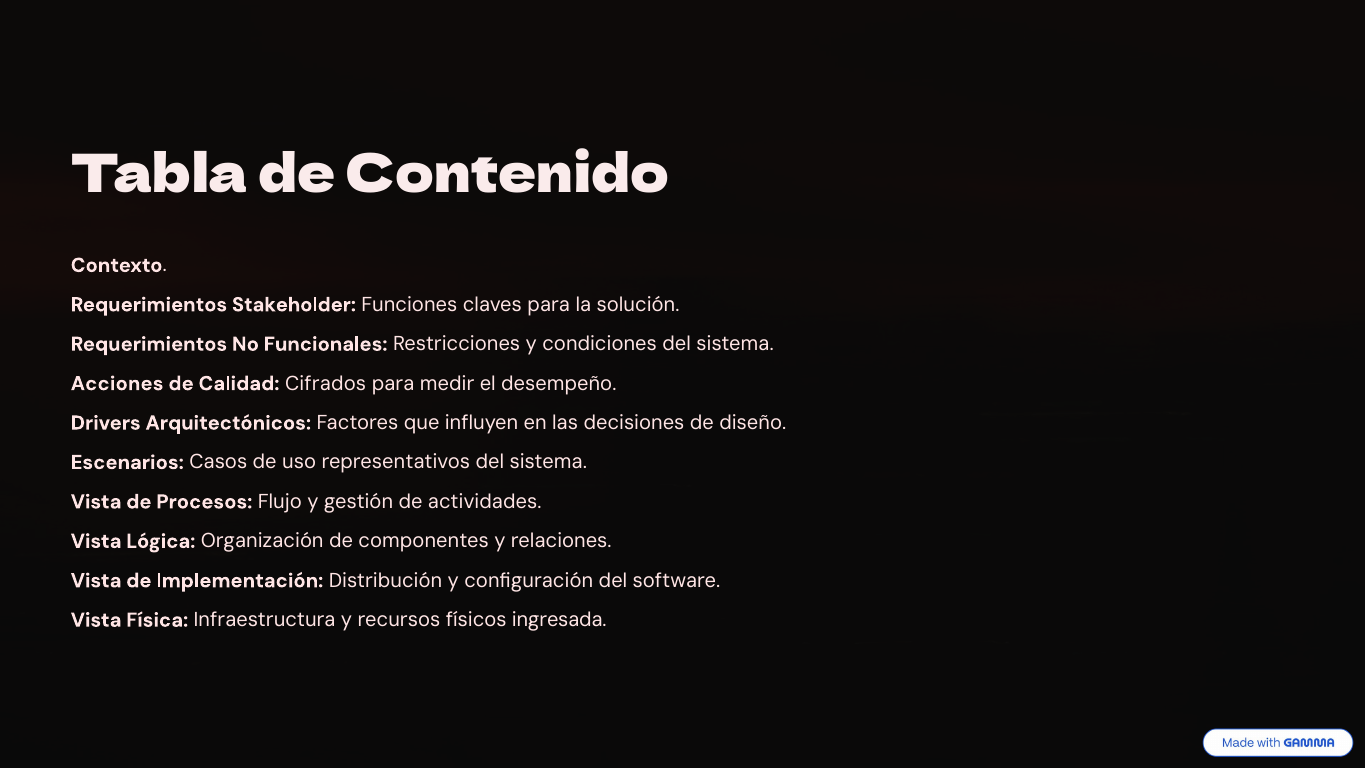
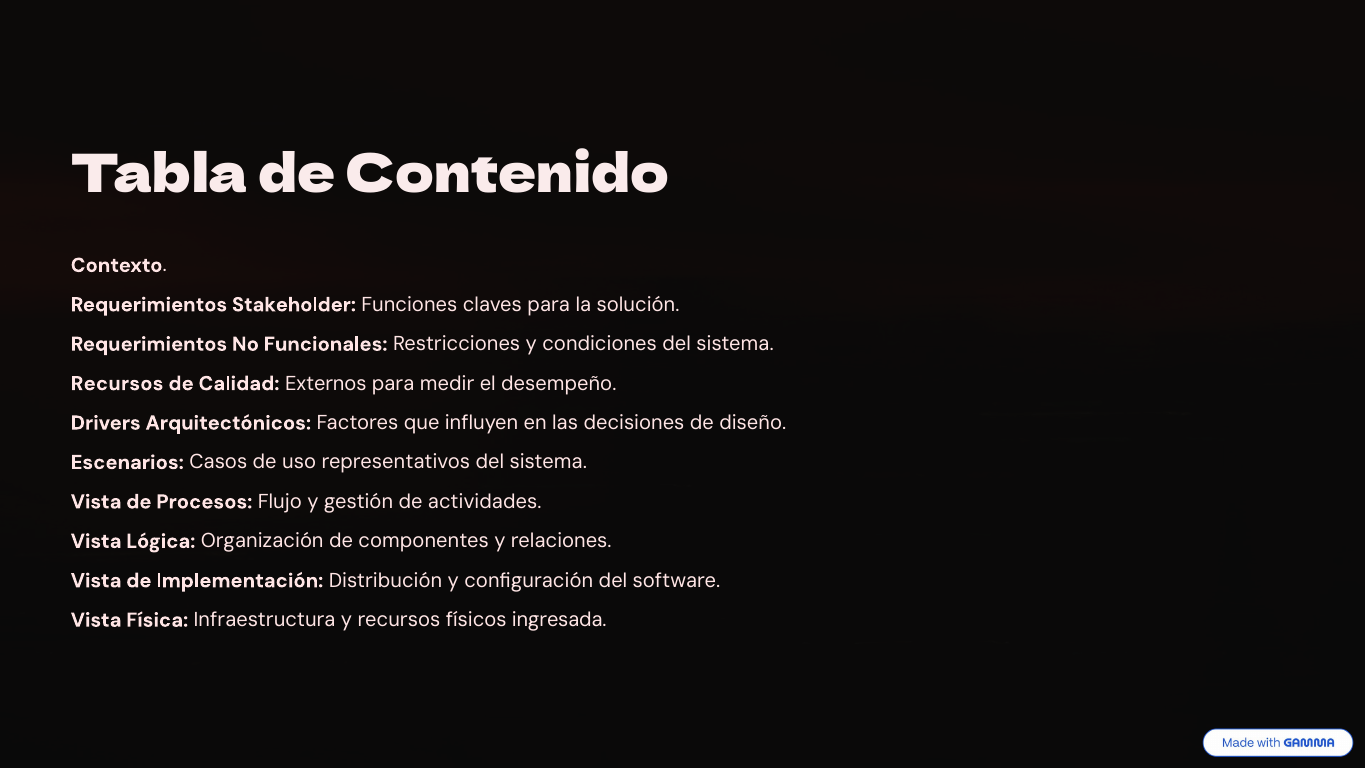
Acciones: Acciones -> Recursos (117, 383)
Cifrados: Cifrados -> Externos (326, 383)
